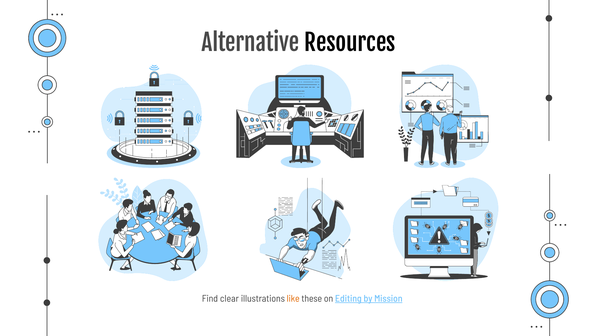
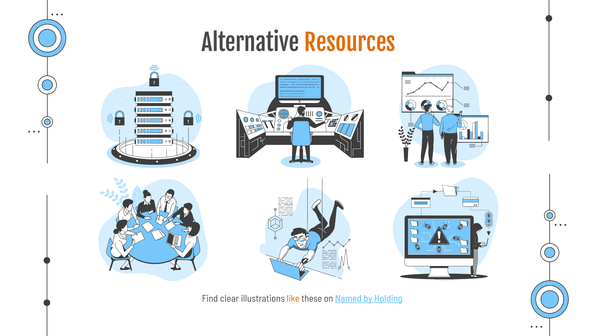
Resources colour: black -> orange (350, 44)
Editing: Editing -> Named (348, 298)
Mission: Mission -> Holding (388, 298)
